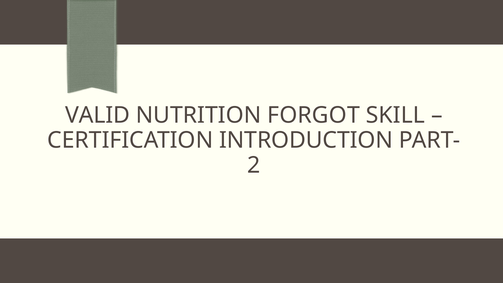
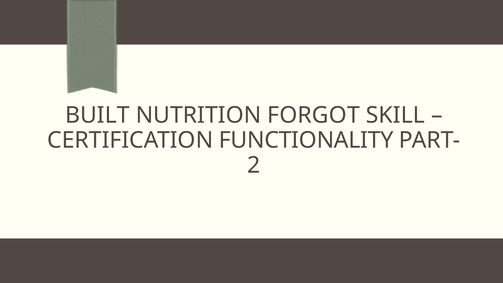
VALID: VALID -> BUILT (97, 115)
INTRODUCTION: INTRODUCTION -> FUNCTIONALITY (306, 140)
